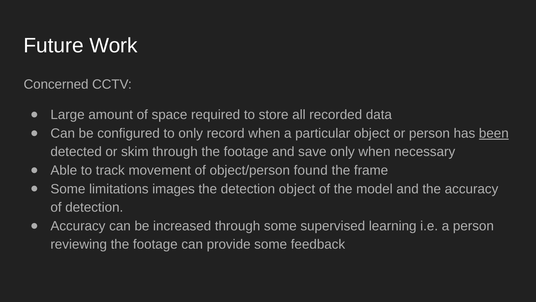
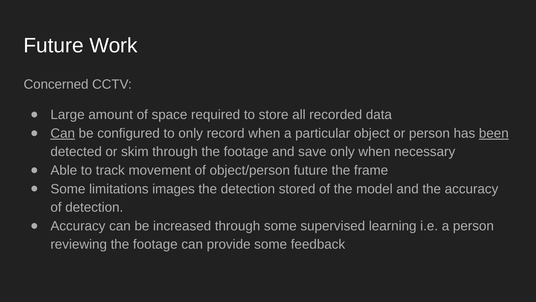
Can underline: none -> present (63, 133)
object/person found: found -> future (311, 170)
detection object: object -> stored (297, 189)
